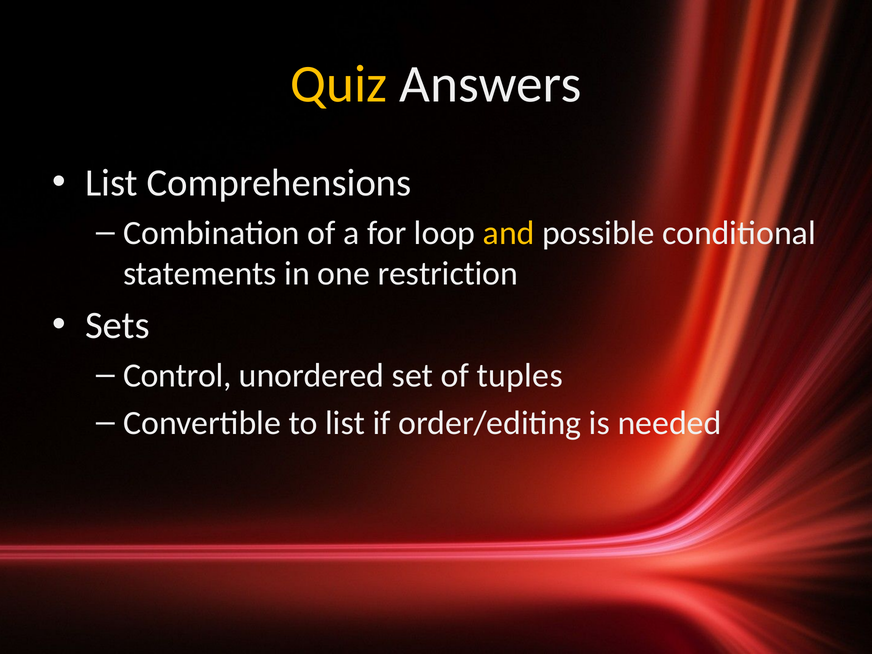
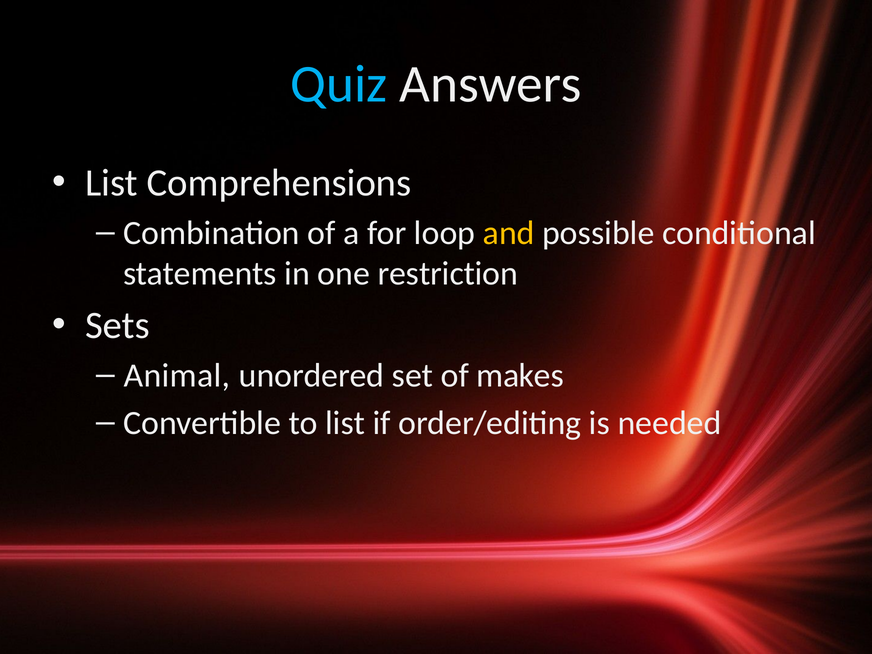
Quiz colour: yellow -> light blue (339, 84)
Control: Control -> Animal (177, 376)
tuples: tuples -> makes (520, 376)
